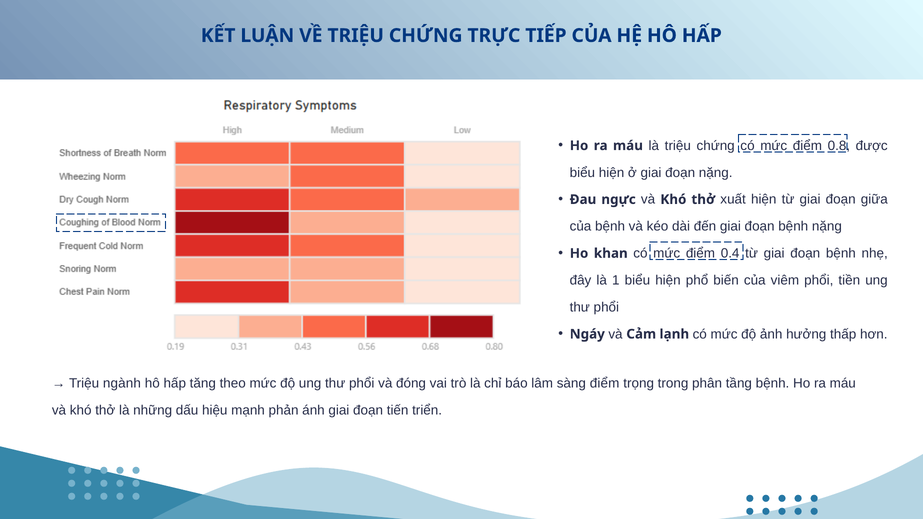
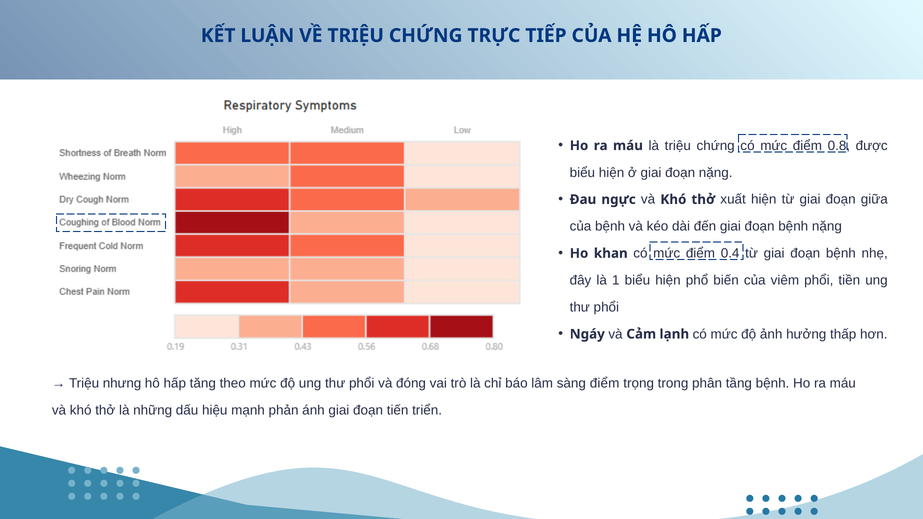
ngành: ngành -> nhưng (122, 383)
